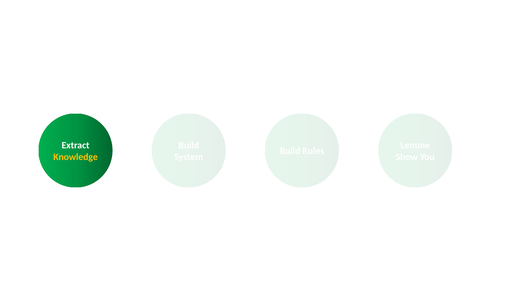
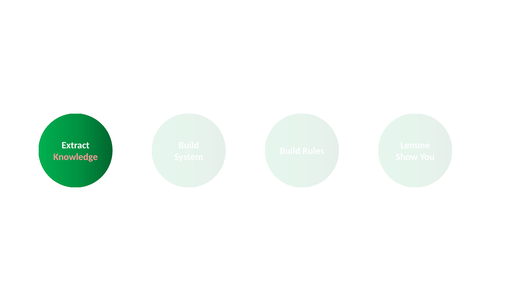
Knowledge colour: yellow -> pink (76, 157)
